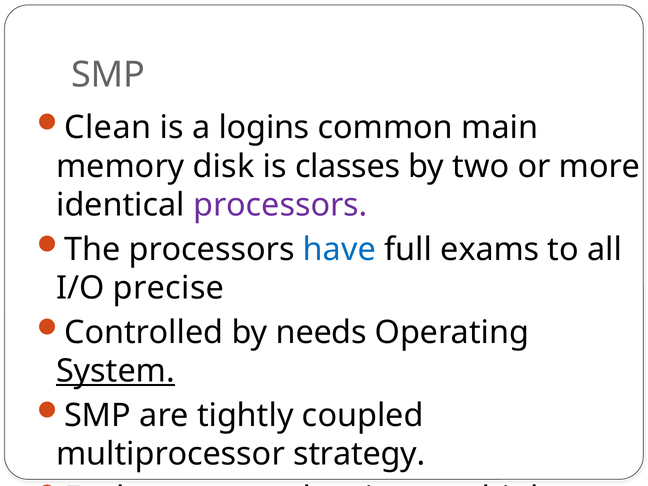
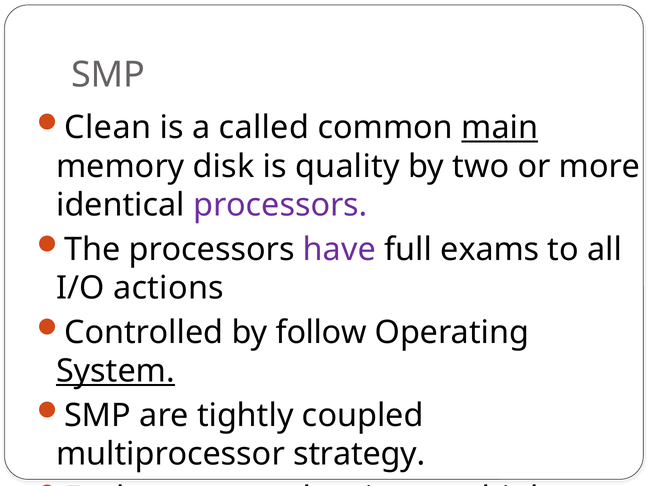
a logins: logins -> called (264, 128)
main underline: none -> present (500, 128)
classes: classes -> quality (347, 166)
have colour: blue -> purple (339, 249)
precise: precise -> actions (169, 288)
needs: needs -> follow (321, 332)
